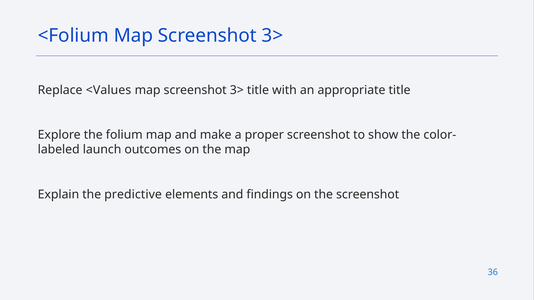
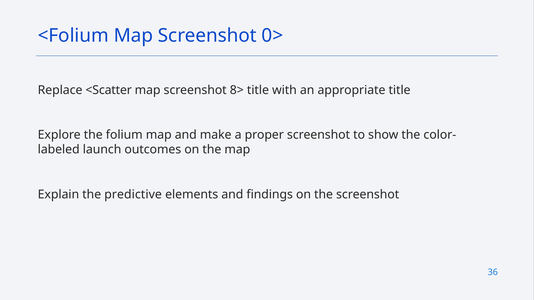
<Folium Map Screenshot 3>: 3> -> 0> (272, 36)
<Values: <Values -> <Scatter (109, 90)
3>: 3> -> 8> (237, 90)
